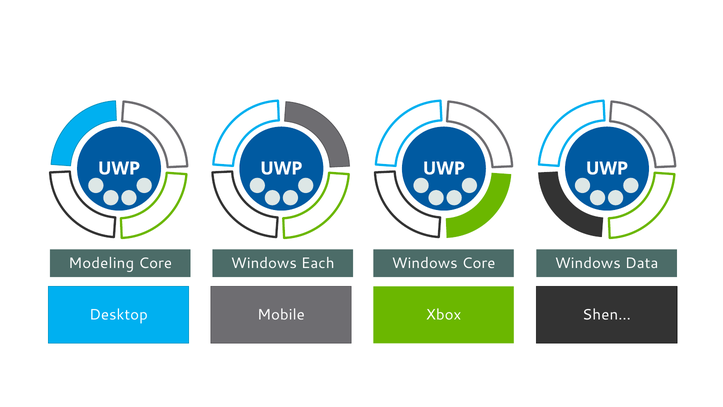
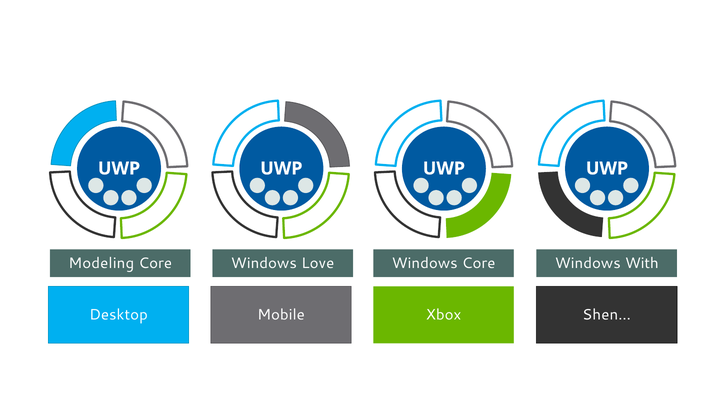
Each: Each -> Love (318, 263)
Data: Data -> With (642, 263)
